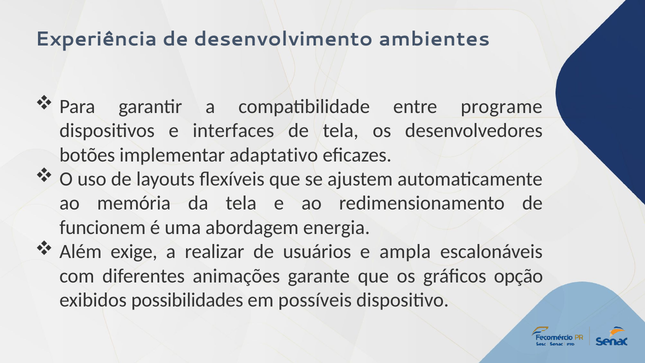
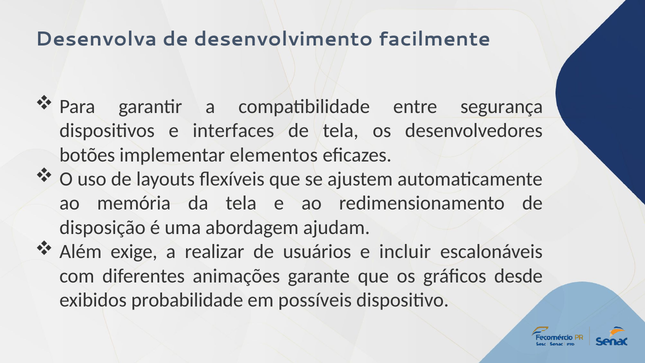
Experiência: Experiência -> Desenvolva (96, 39)
ambientes: ambientes -> facilmente (434, 39)
programe: programe -> segurança (502, 106)
adaptativo: adaptativo -> elementos (274, 155)
funcionem: funcionem -> disposição (102, 227)
energia: energia -> ajudam (337, 227)
ampla: ampla -> incluir (405, 252)
opção: opção -> desde (518, 276)
possibilidades: possibilidades -> probabilidade (187, 300)
